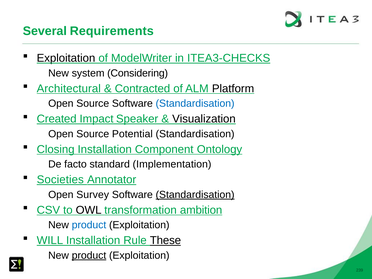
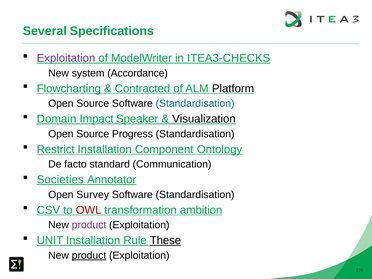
Requirements: Requirements -> Specifications (112, 31)
Exploitation colour: black -> purple (66, 58)
Considering: Considering -> Accordance (138, 73)
Architectural: Architectural -> Flowcharting (69, 89)
Created: Created -> Domain (57, 119)
Potential: Potential -> Progress (132, 134)
Closing: Closing -> Restrict (56, 149)
Implementation: Implementation -> Communication (172, 164)
Standardisation underline: present -> none (195, 195)
OWL colour: black -> red (89, 210)
product colour: blue -> purple (89, 225)
WILL: WILL -> UNIT (50, 240)
